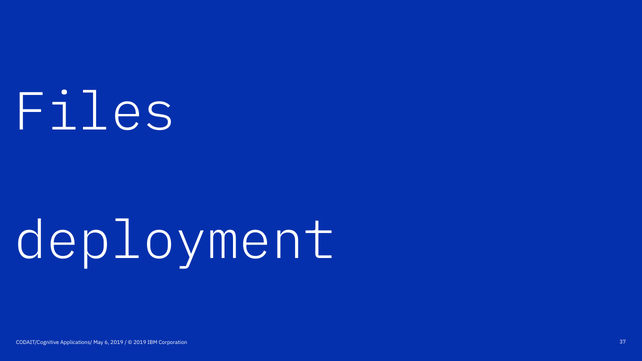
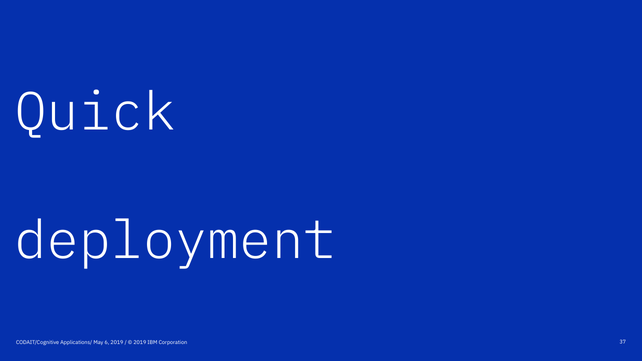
Files: Files -> Quick (95, 112)
